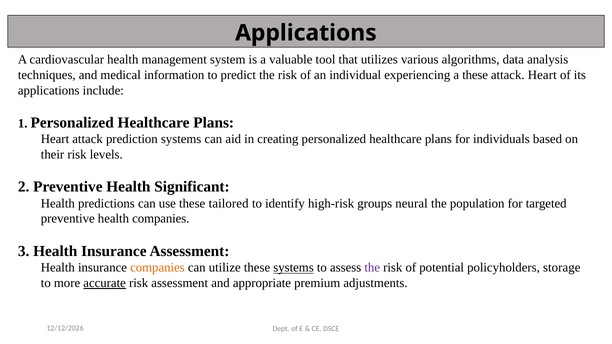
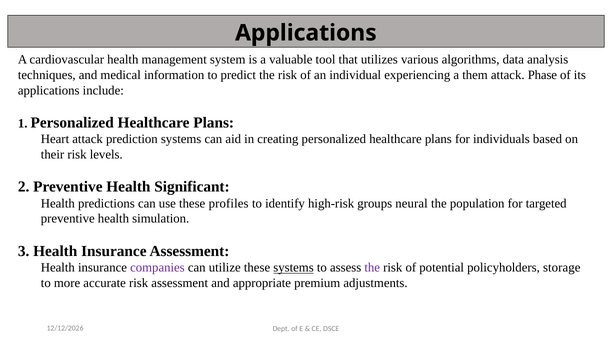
a these: these -> them (475, 75)
attack Heart: Heart -> Phase (542, 75)
tailored: tailored -> profiles (229, 204)
health companies: companies -> simulation (161, 219)
companies colour: orange -> purple (157, 268)
accurate underline: present -> none (105, 283)
